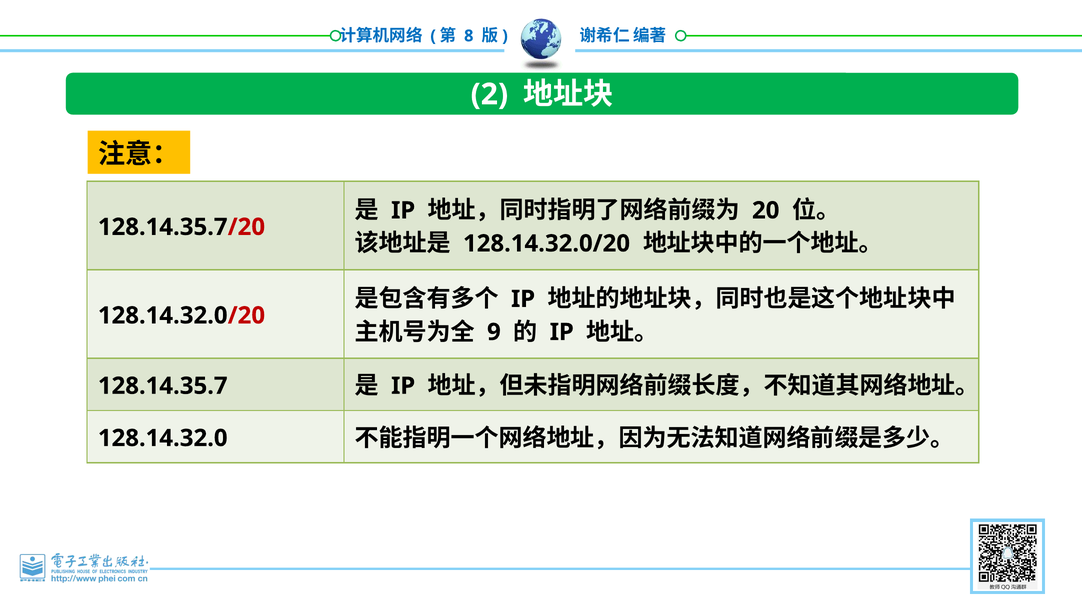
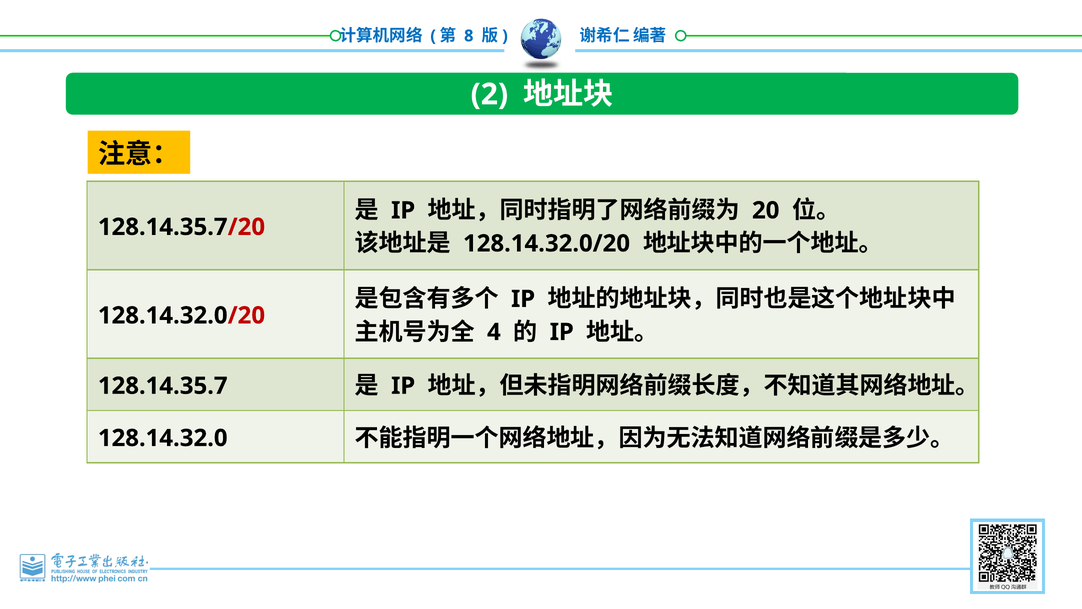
9: 9 -> 4 (494, 332)
